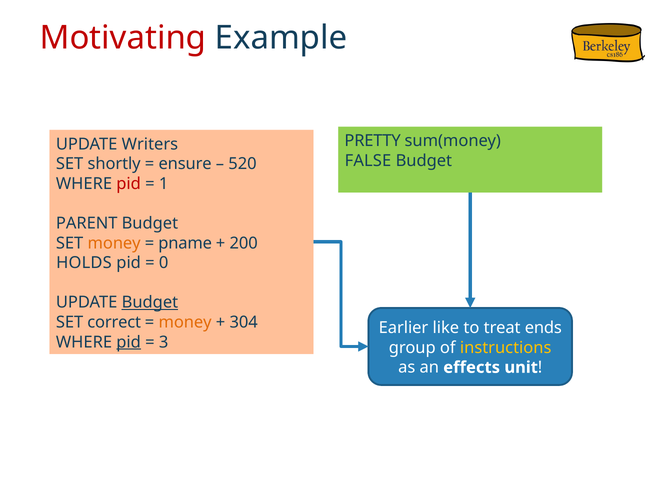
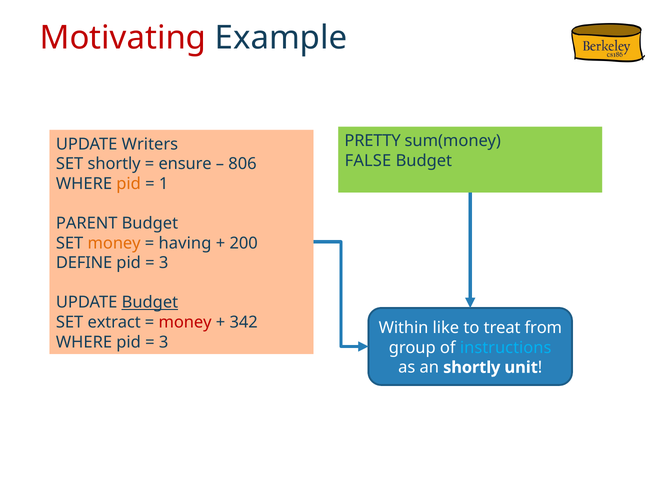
520: 520 -> 806 (242, 164)
pid colour: red -> orange (129, 184)
pname: pname -> having (185, 243)
HOLDS: HOLDS -> DEFINE (84, 263)
0: 0 -> 3 (164, 263)
correct: correct -> extract (114, 322)
money colour: orange -> red (185, 322)
304: 304 -> 342 (244, 322)
Earlier: Earlier -> Within (404, 328)
ends: ends -> from (543, 328)
pid underline: present -> none (129, 342)
instructions colour: yellow -> light blue (506, 348)
an effects: effects -> shortly (472, 367)
